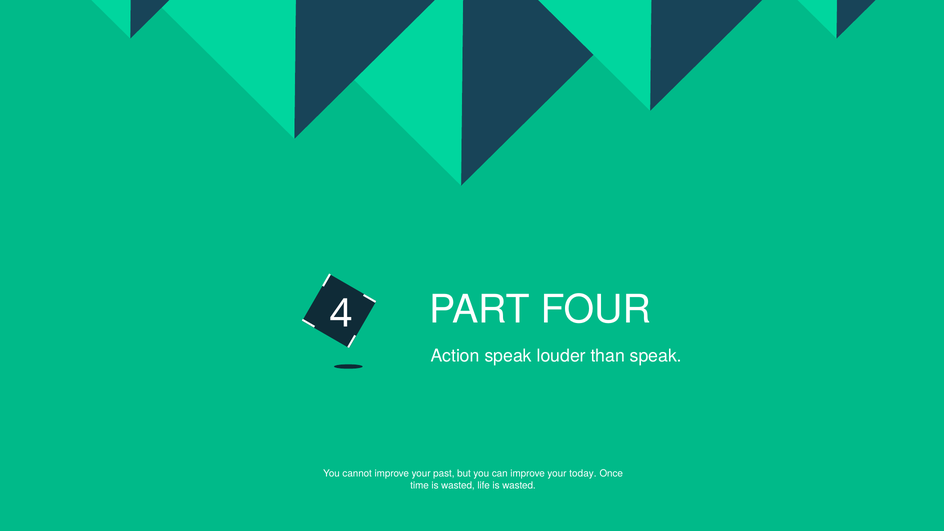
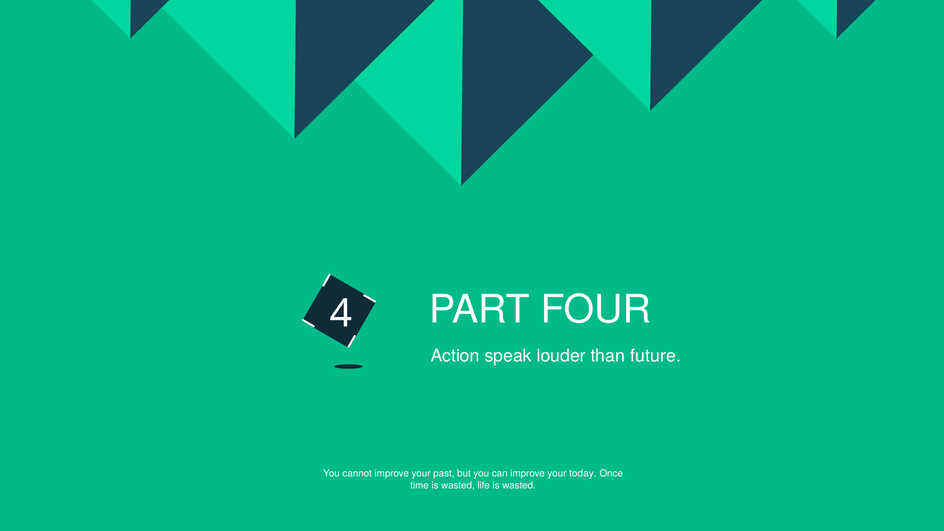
than speak: speak -> future (656, 356)
